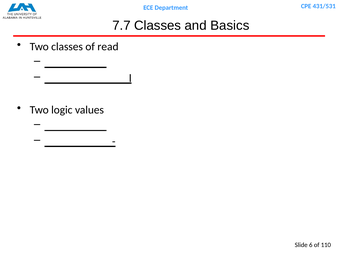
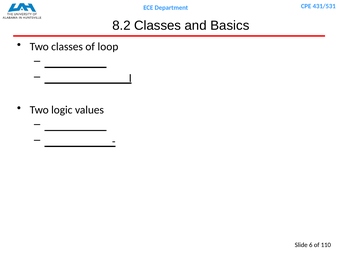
7.7: 7.7 -> 8.2 (121, 26)
read: read -> loop (108, 47)
